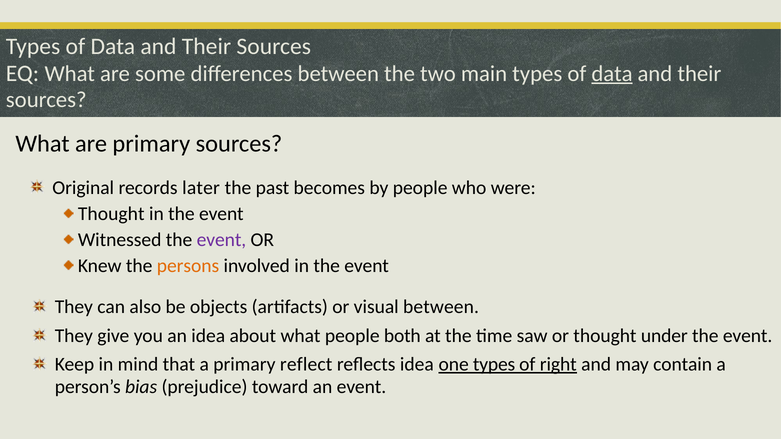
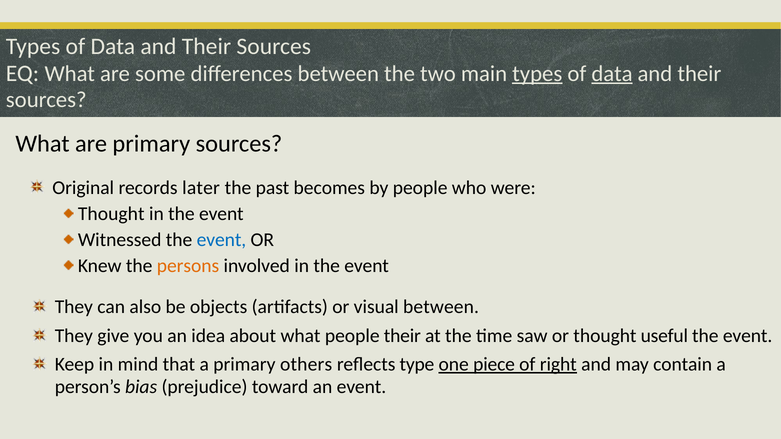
types underline: none -> present (537, 74)
event colour: purple -> blue (221, 240)
people both: both -> their (402, 336)
under: under -> useful (664, 336)
reflect: reflect -> others (306, 365)
reflects idea: idea -> type (417, 365)
one types: types -> piece (494, 365)
